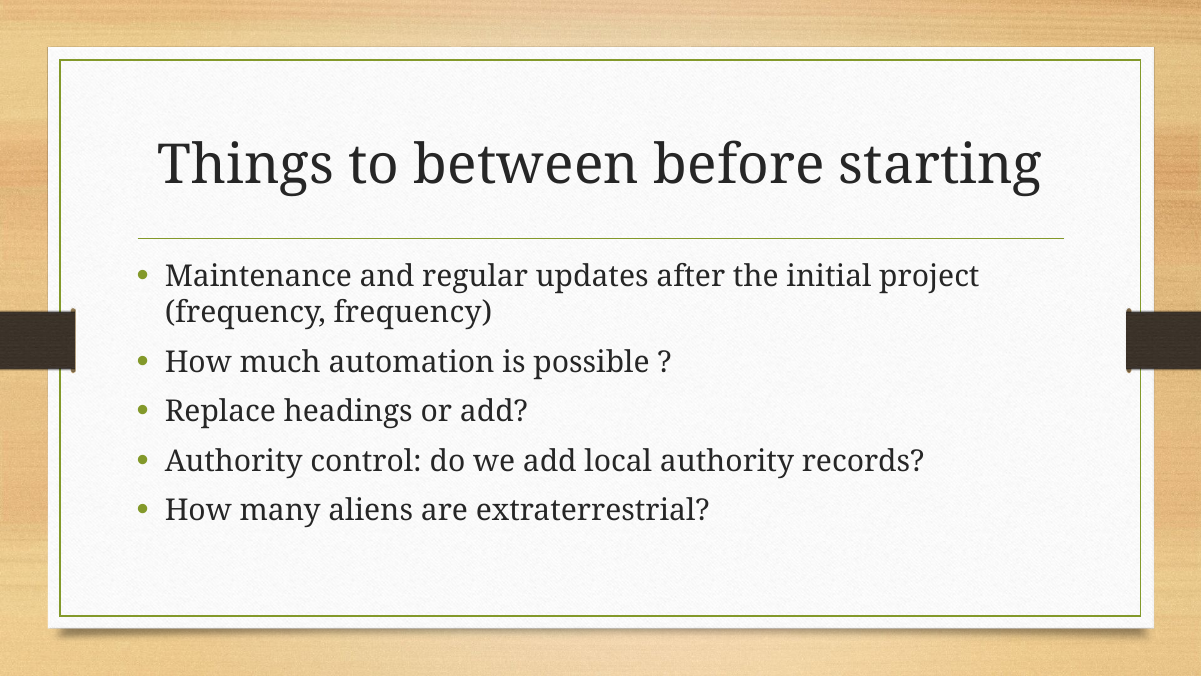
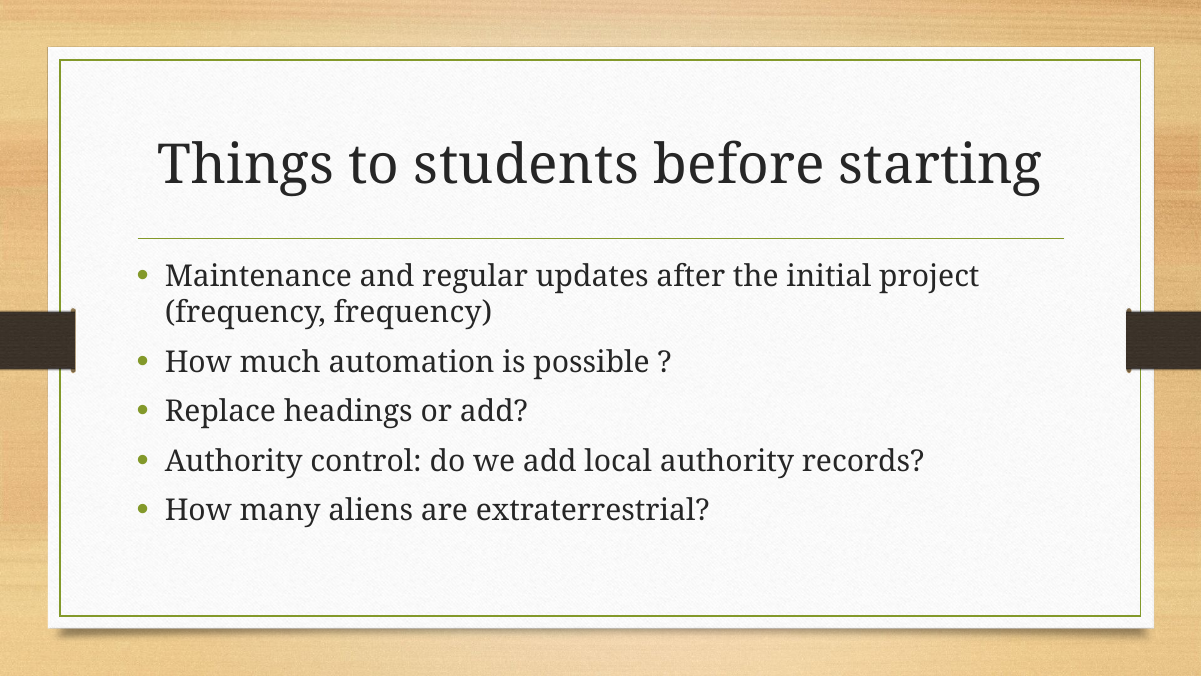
between: between -> students (526, 165)
